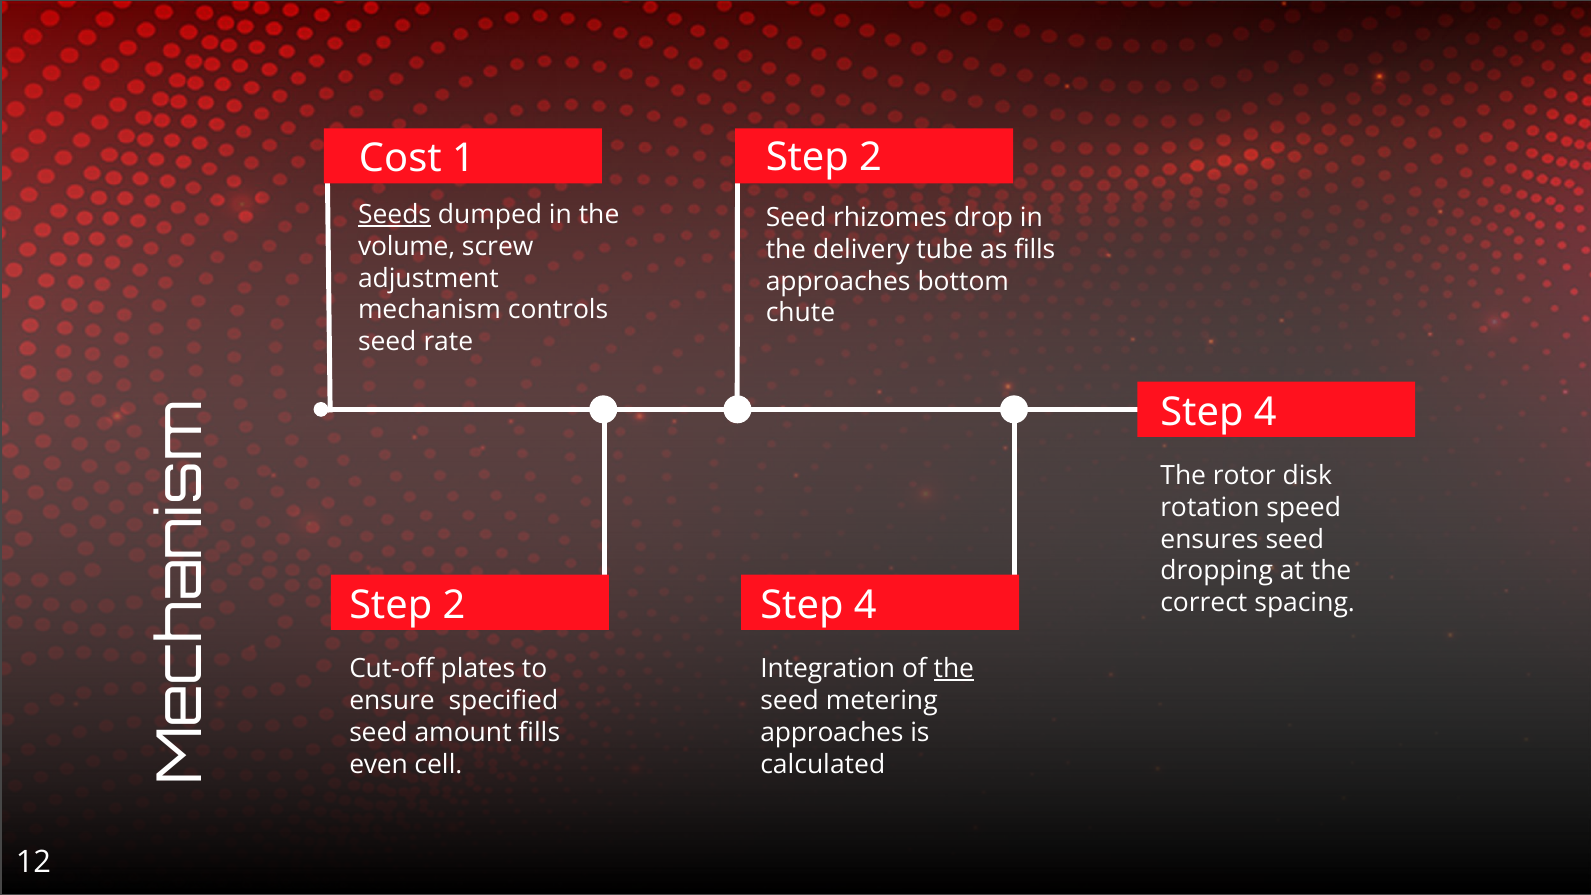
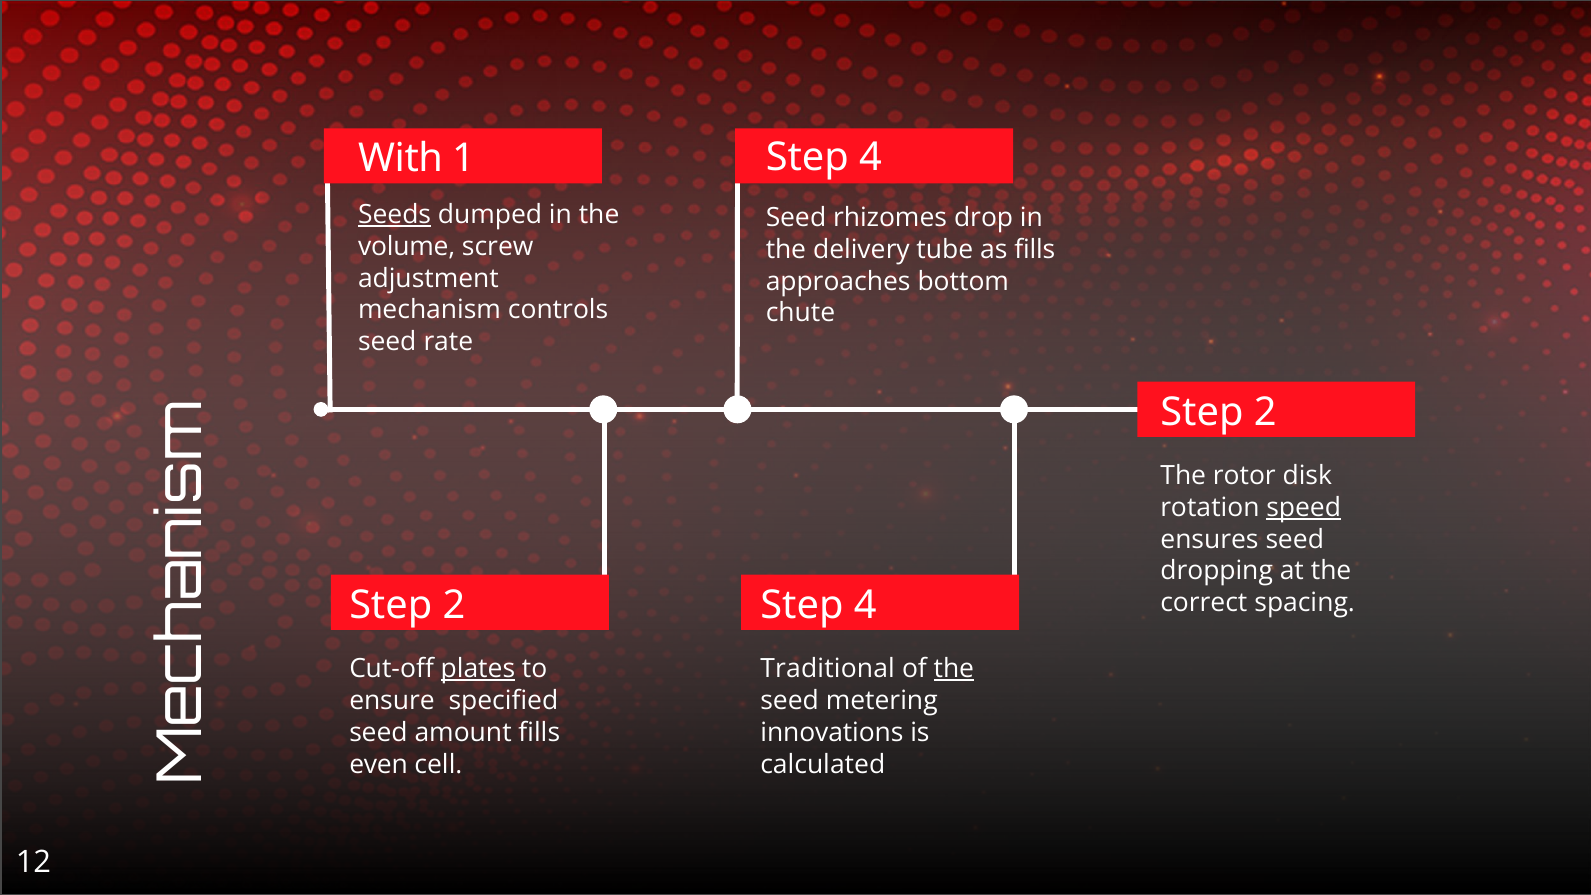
2: 2 -> 4 (870, 157)
Cost: Cost -> With (401, 158)
4: 4 -> 2 (1265, 412)
speed underline: none -> present (1304, 507)
plates underline: none -> present (478, 669)
Integration: Integration -> Traditional (828, 669)
approaches: approaches -> innovations (832, 733)
